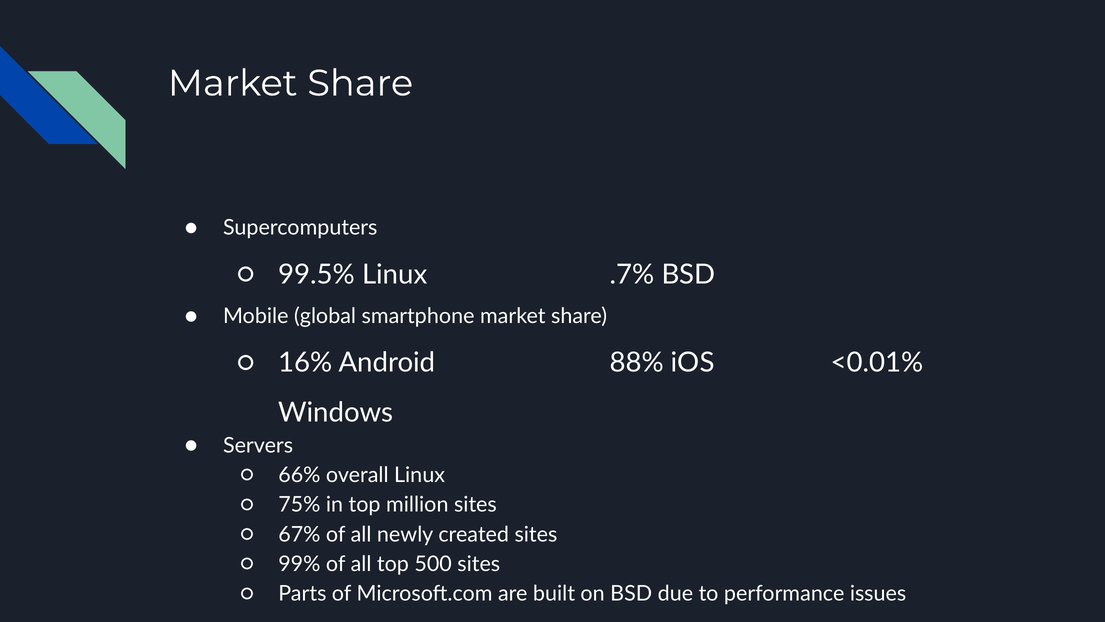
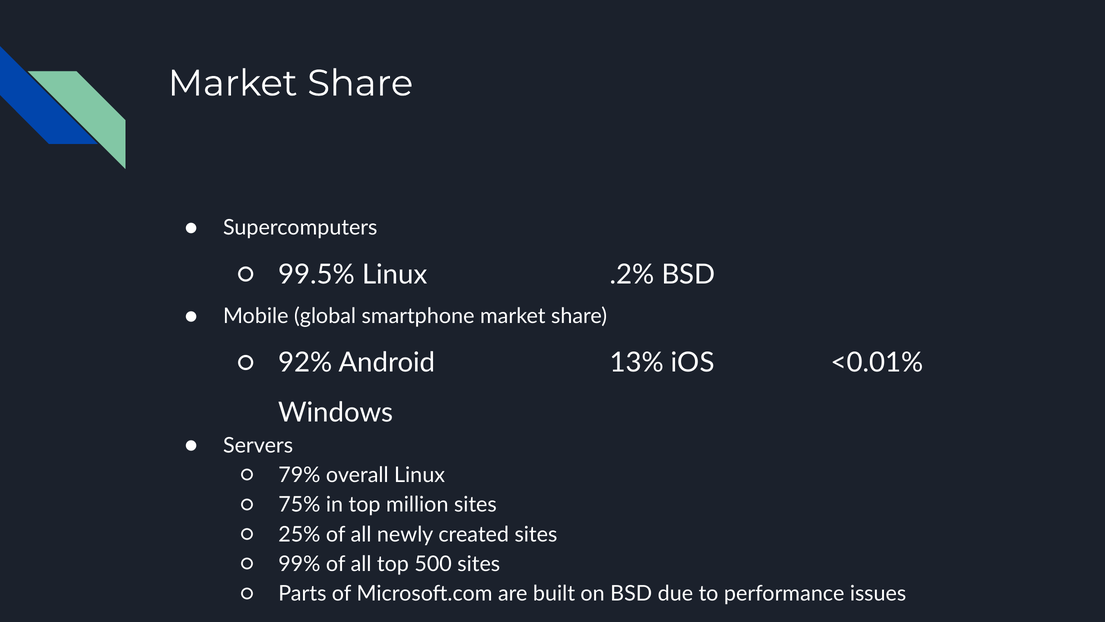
.7%: .7% -> .2% (632, 274)
16%: 16% -> 92% (305, 363)
88%: 88% -> 13% (637, 363)
66%: 66% -> 79% (299, 475)
67%: 67% -> 25% (299, 534)
